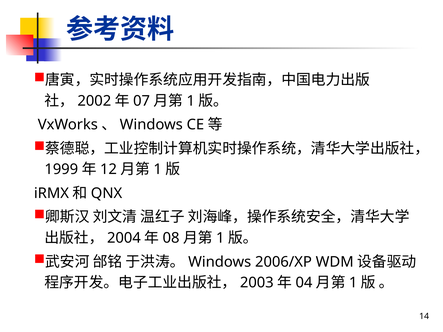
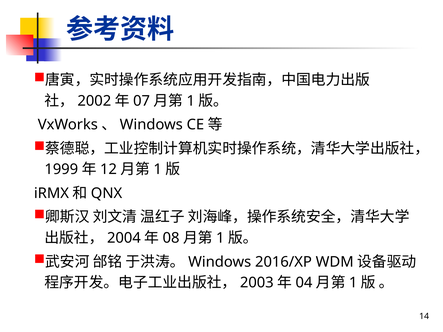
2006/XP: 2006/XP -> 2016/XP (283, 262)
